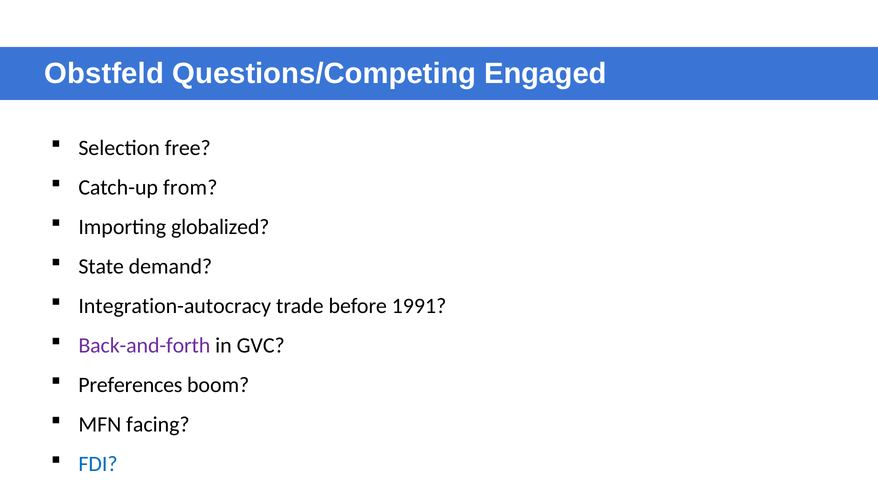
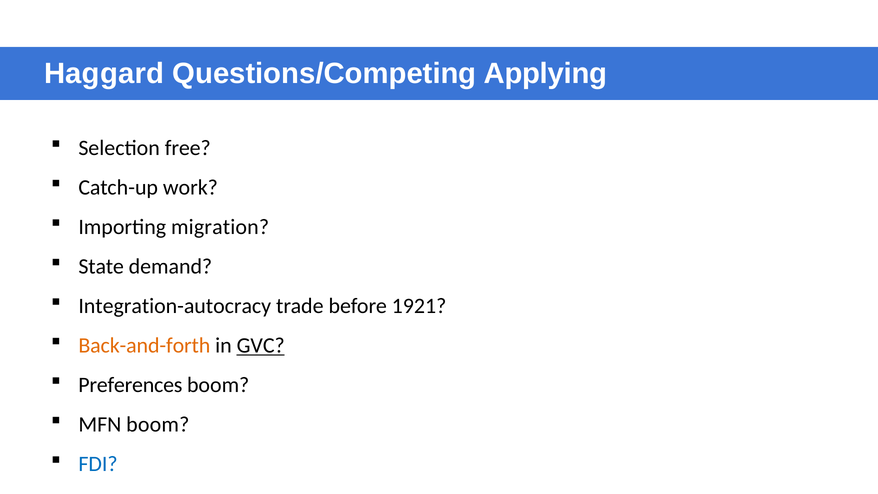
Obstfeld: Obstfeld -> Haggard (104, 74)
Engaged: Engaged -> Applying (546, 74)
from: from -> work (190, 187)
globalized: globalized -> migration (220, 227)
1991: 1991 -> 1921 (419, 306)
Back-and-forth colour: purple -> orange (144, 345)
GVC underline: none -> present (261, 345)
MFN facing: facing -> boom (158, 424)
